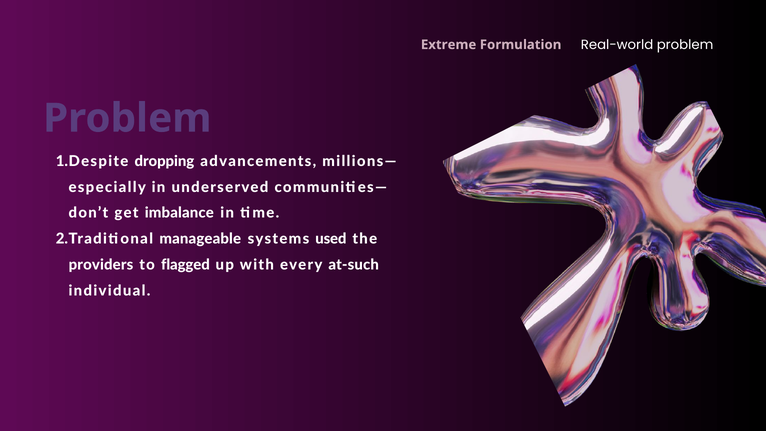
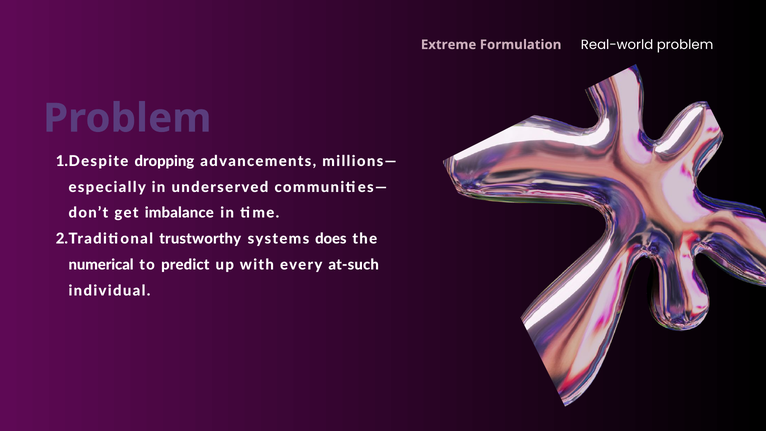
manageable: manageable -> trustworthy (200, 239)
used: used -> does (331, 239)
providers: providers -> numerical (101, 265)
flagged: flagged -> predict (185, 265)
